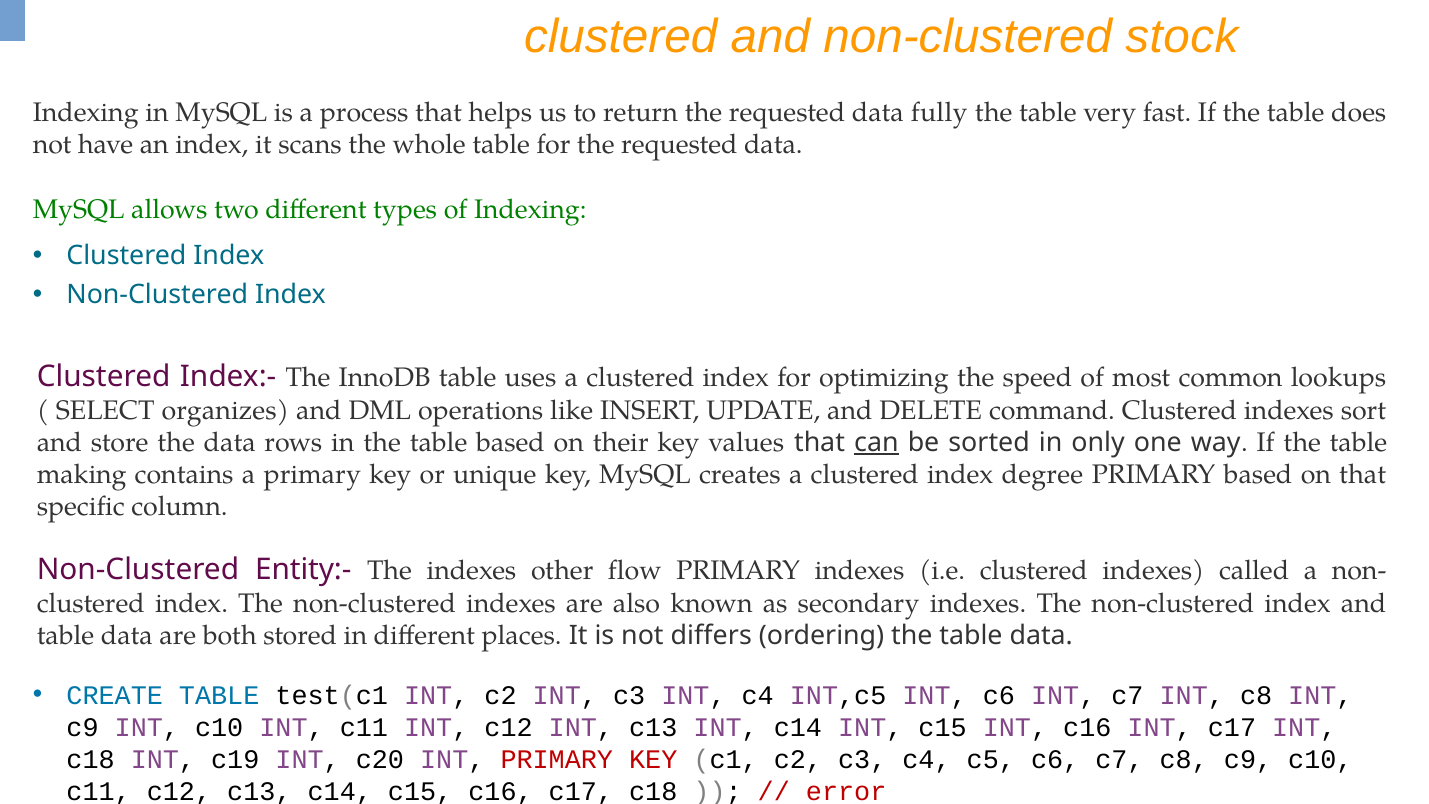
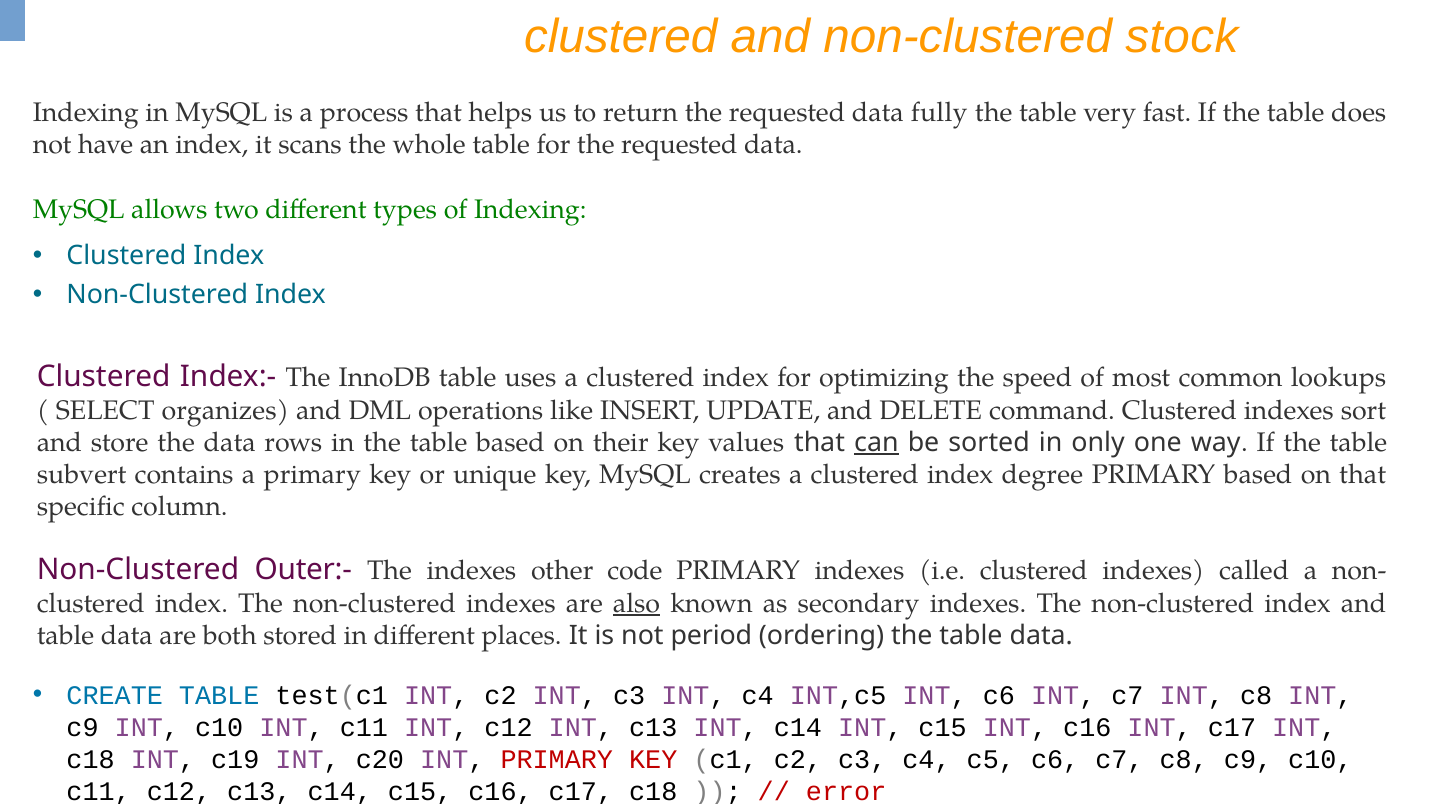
making: making -> subvert (82, 474)
Entity:-: Entity:- -> Outer:- (303, 569)
flow: flow -> code (635, 570)
also underline: none -> present (637, 603)
differs: differs -> period (711, 635)
